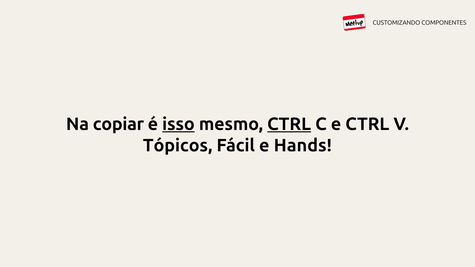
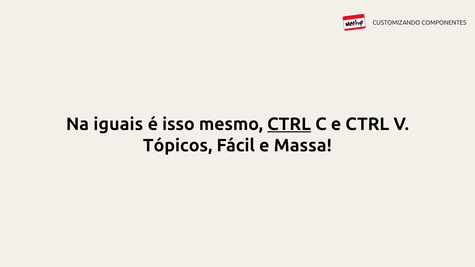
copiar: copiar -> iguais (118, 124)
isso underline: present -> none (178, 124)
Hands: Hands -> Massa (303, 146)
